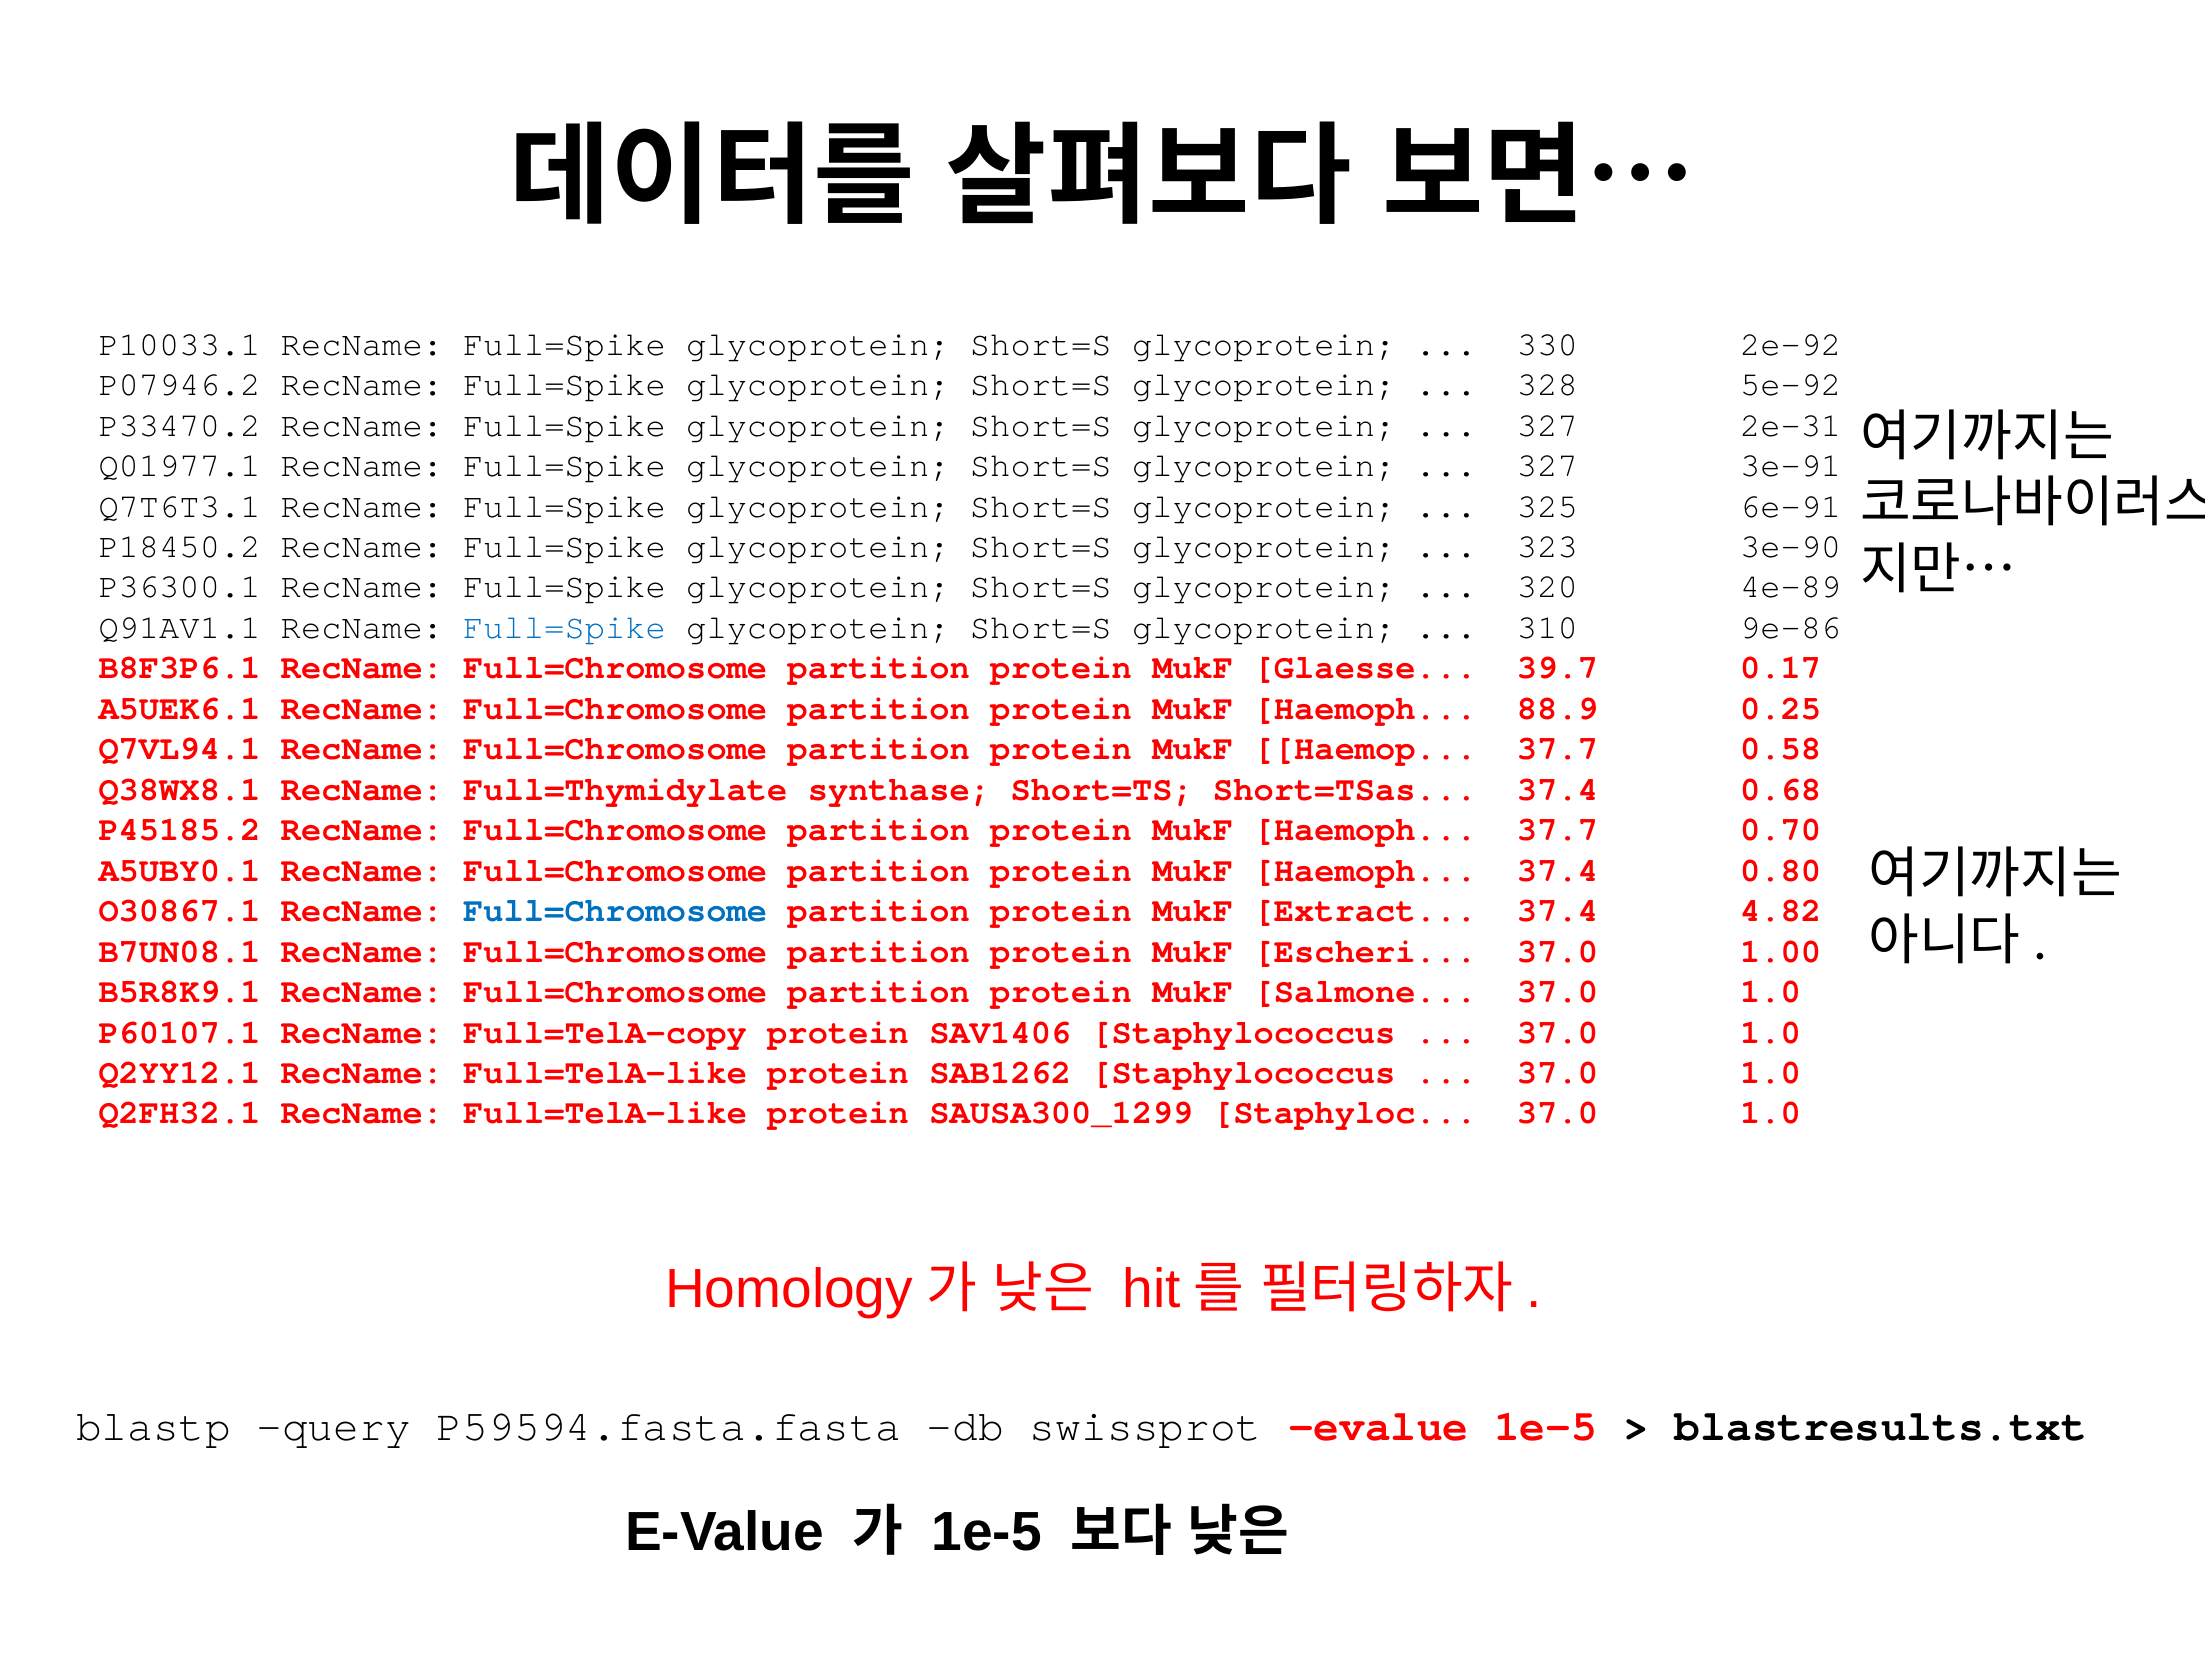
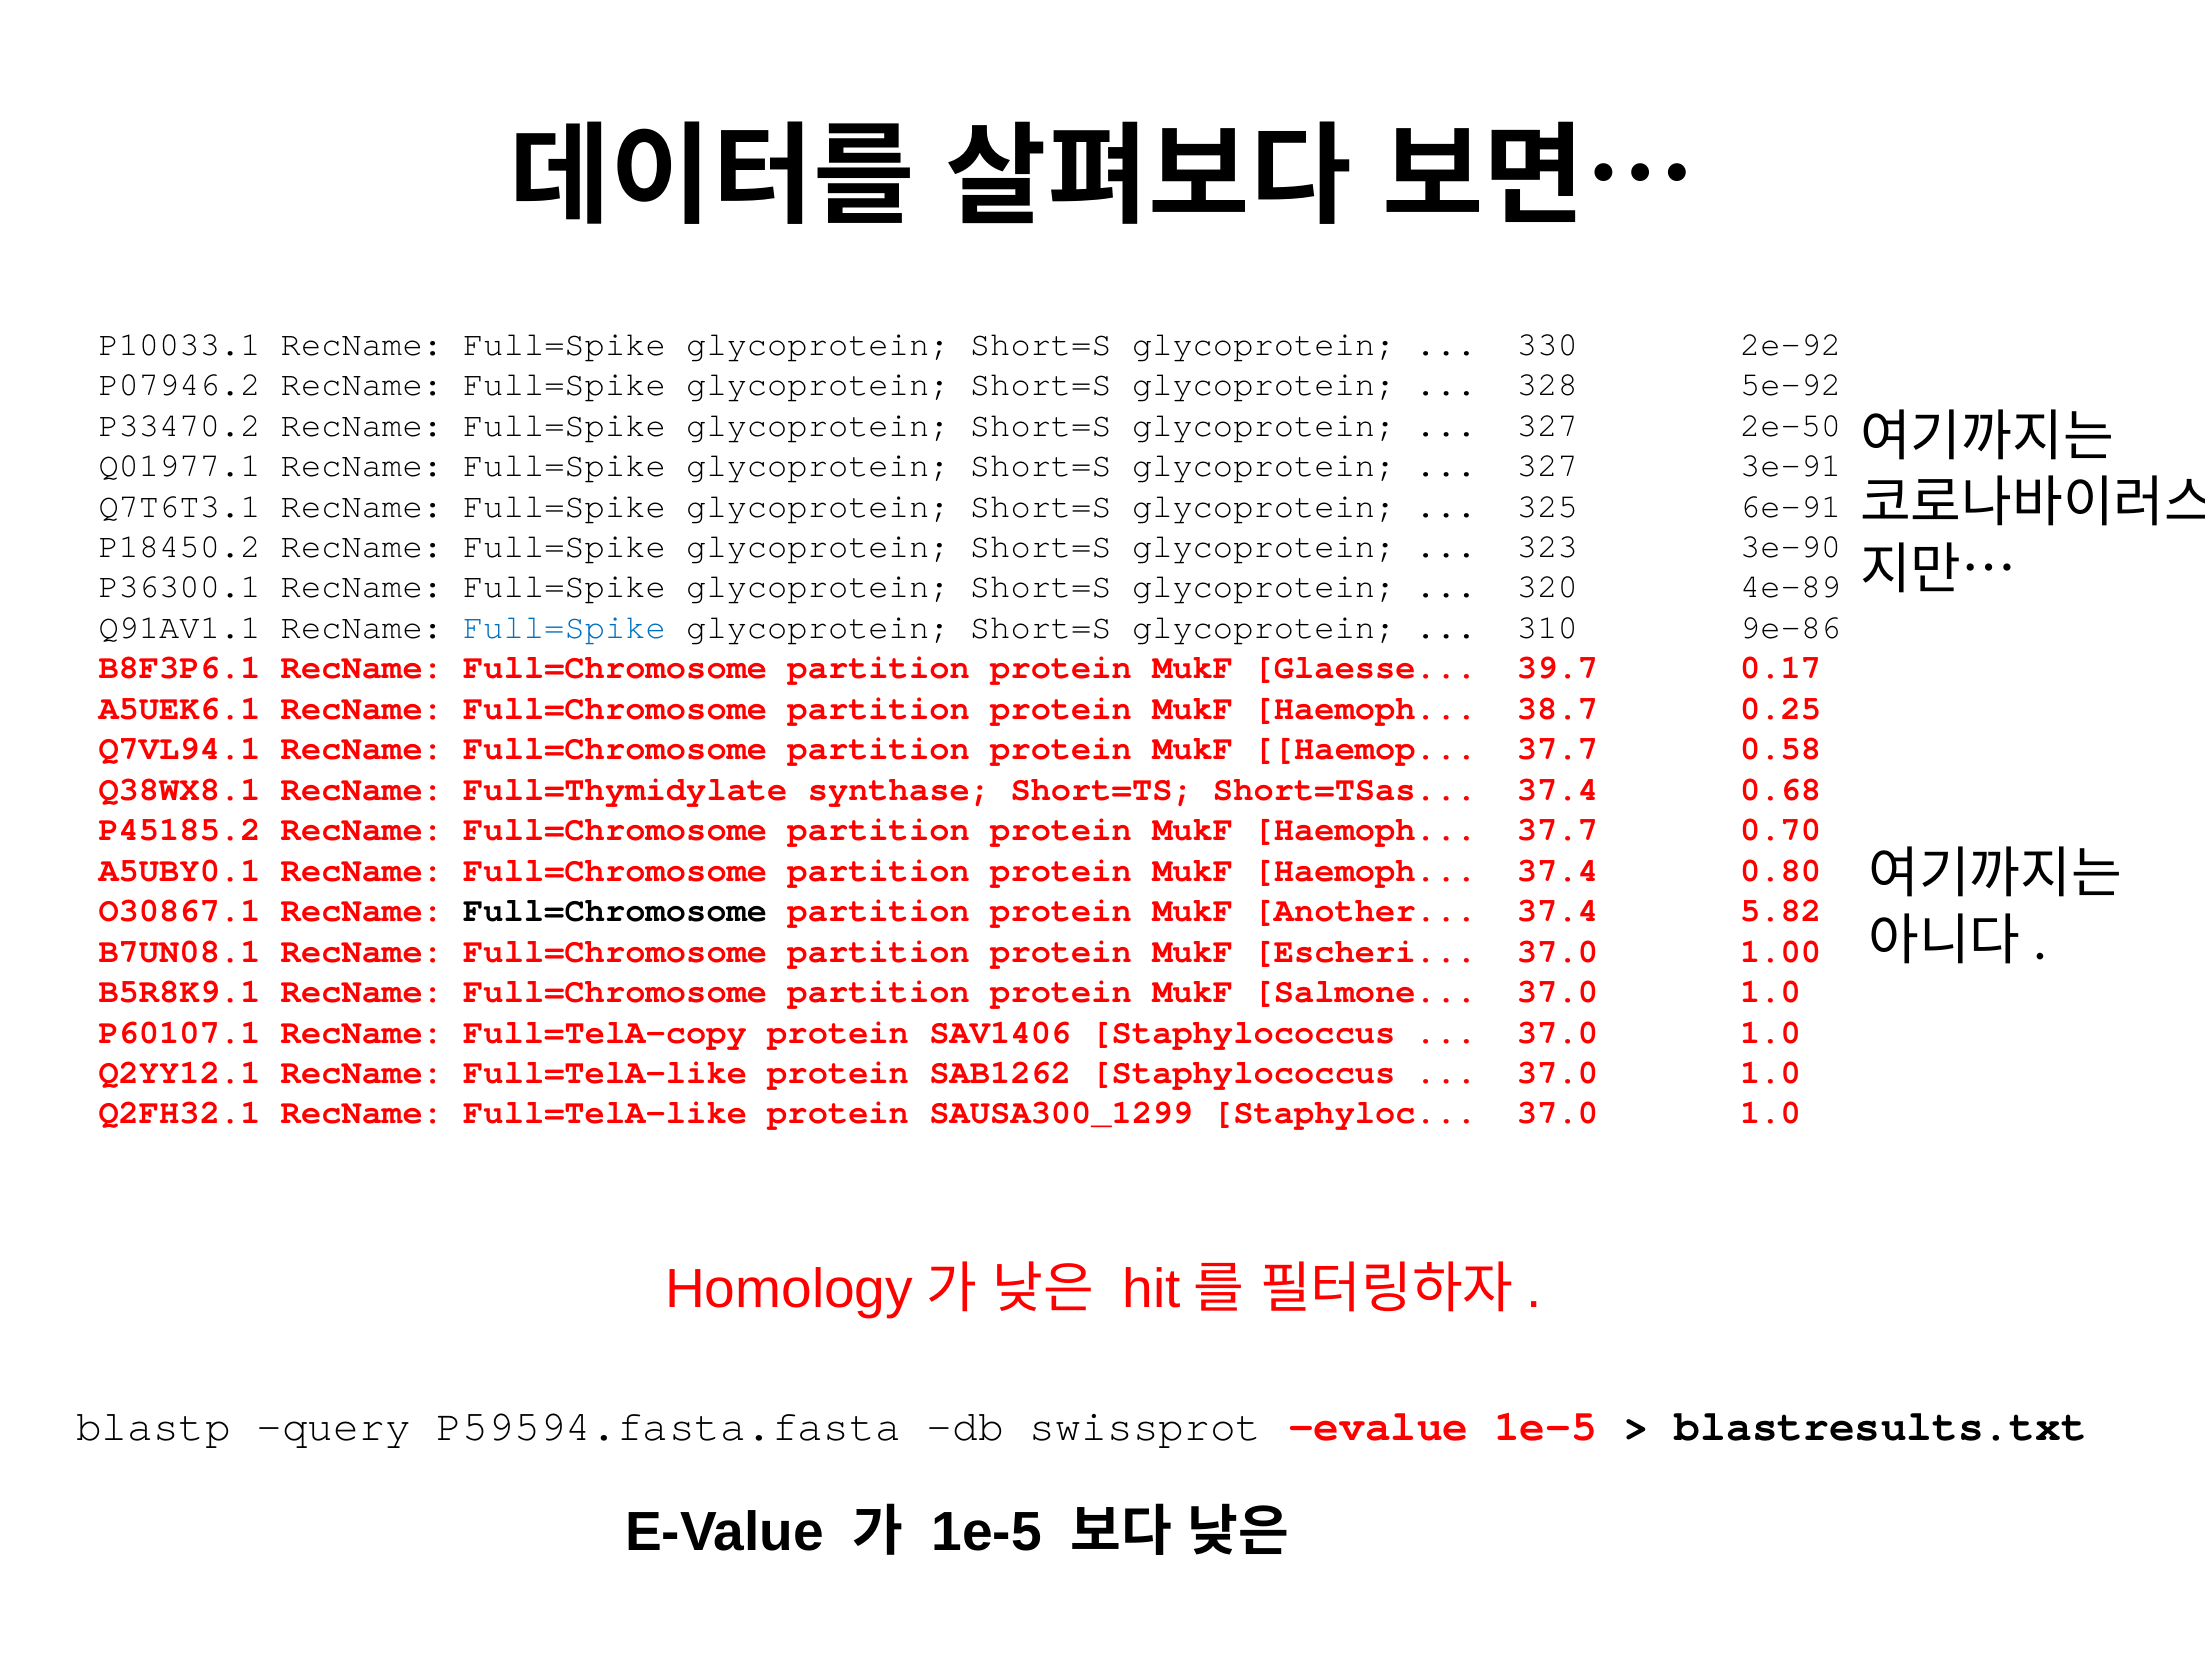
2e-31: 2e-31 -> 2e-50 (1791, 425)
88.9: 88.9 -> 38.7 (1557, 708)
Full=Chromosome colour: blue -> black (615, 910)
Extract: Extract -> Another (1365, 910)
4.82: 4.82 -> 5.82 (1781, 910)
